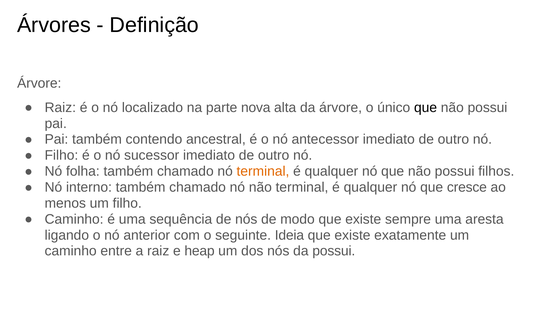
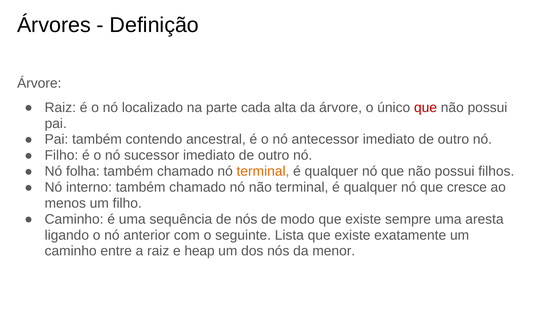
nova: nova -> cada (256, 108)
que colour: black -> red (426, 108)
Ideia: Ideia -> Lista (289, 235)
da possui: possui -> menor (334, 251)
